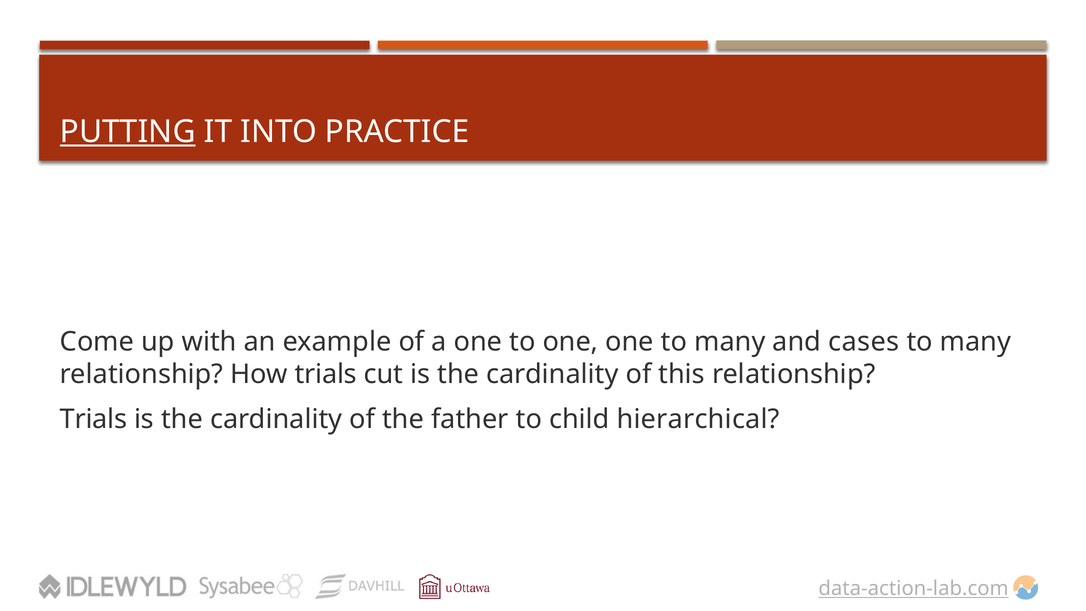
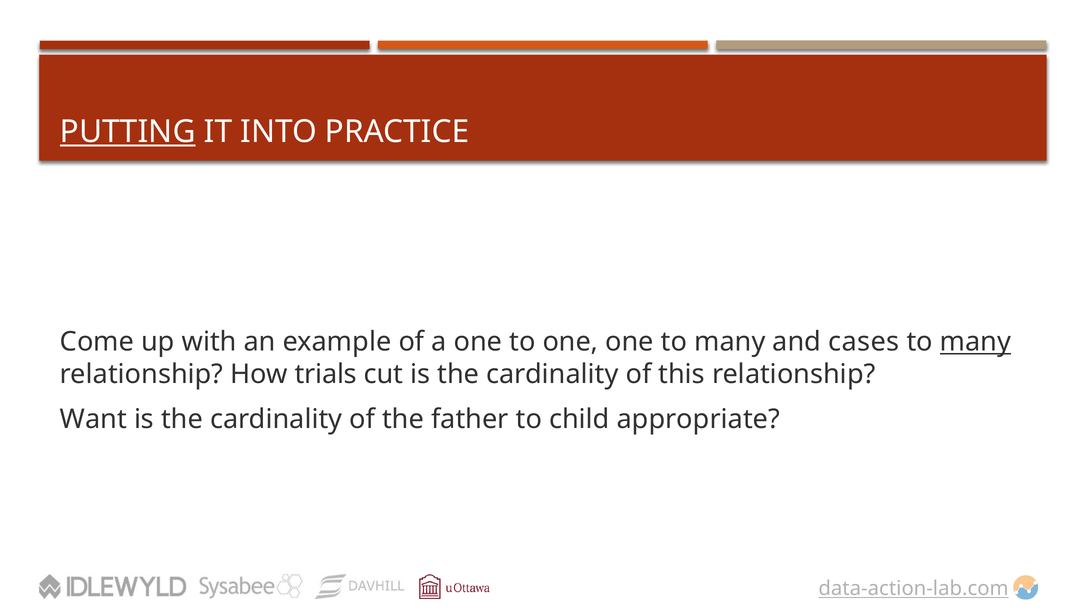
many underline: none -> present (975, 342)
Trials: Trials -> Want (93, 419)
hierarchical: hierarchical -> appropriate (698, 419)
